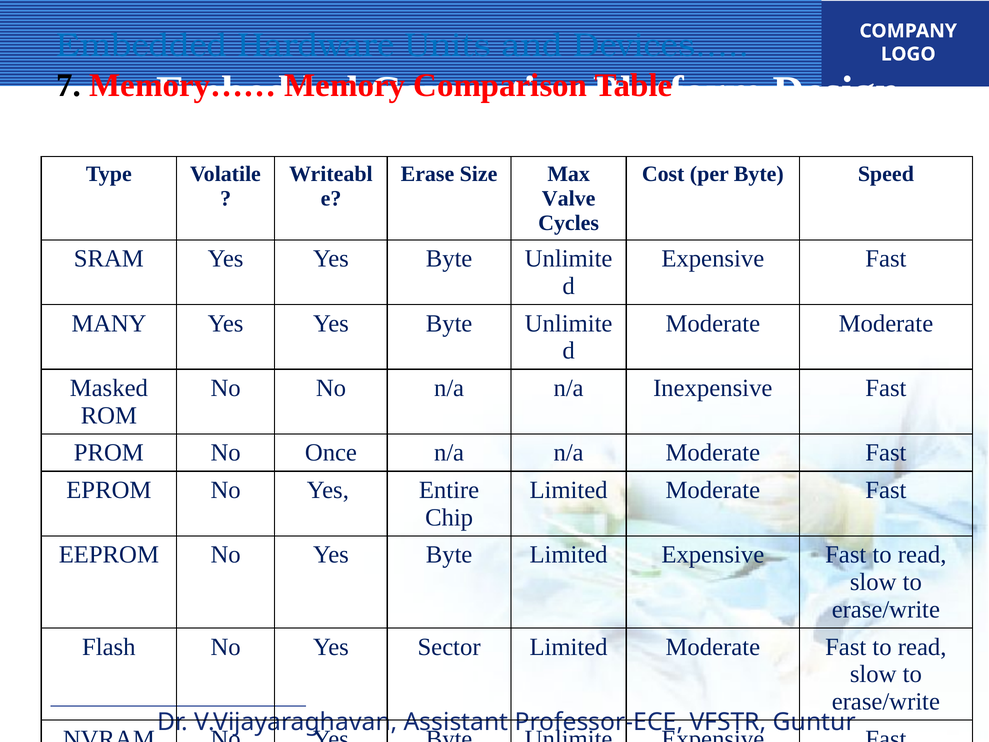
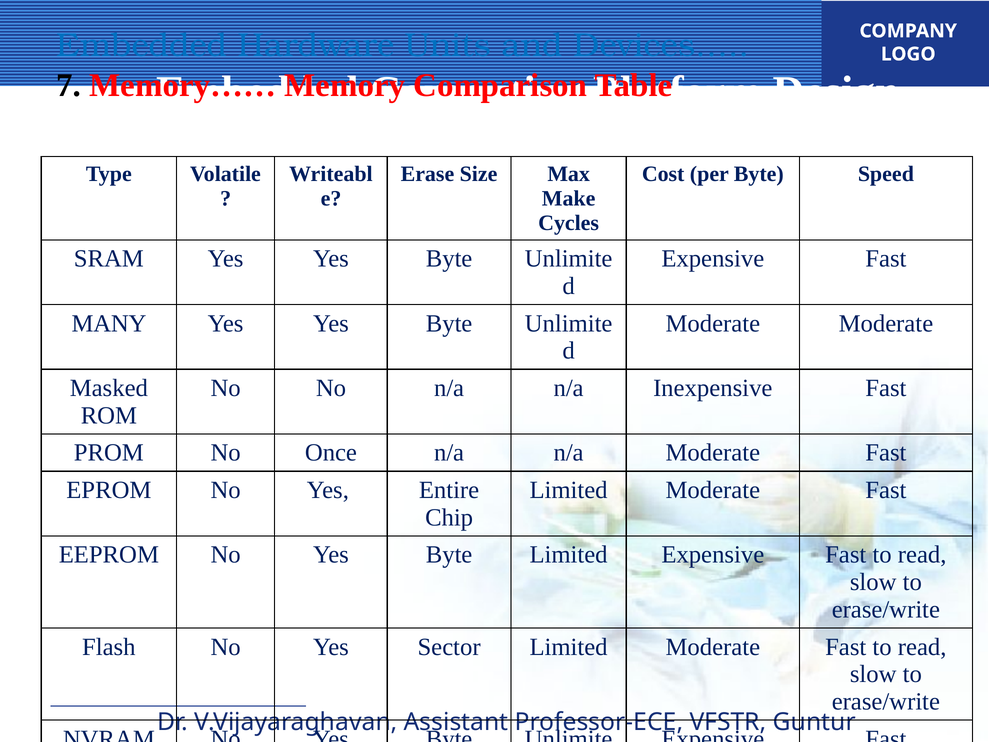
Valve: Valve -> Make (569, 198)
